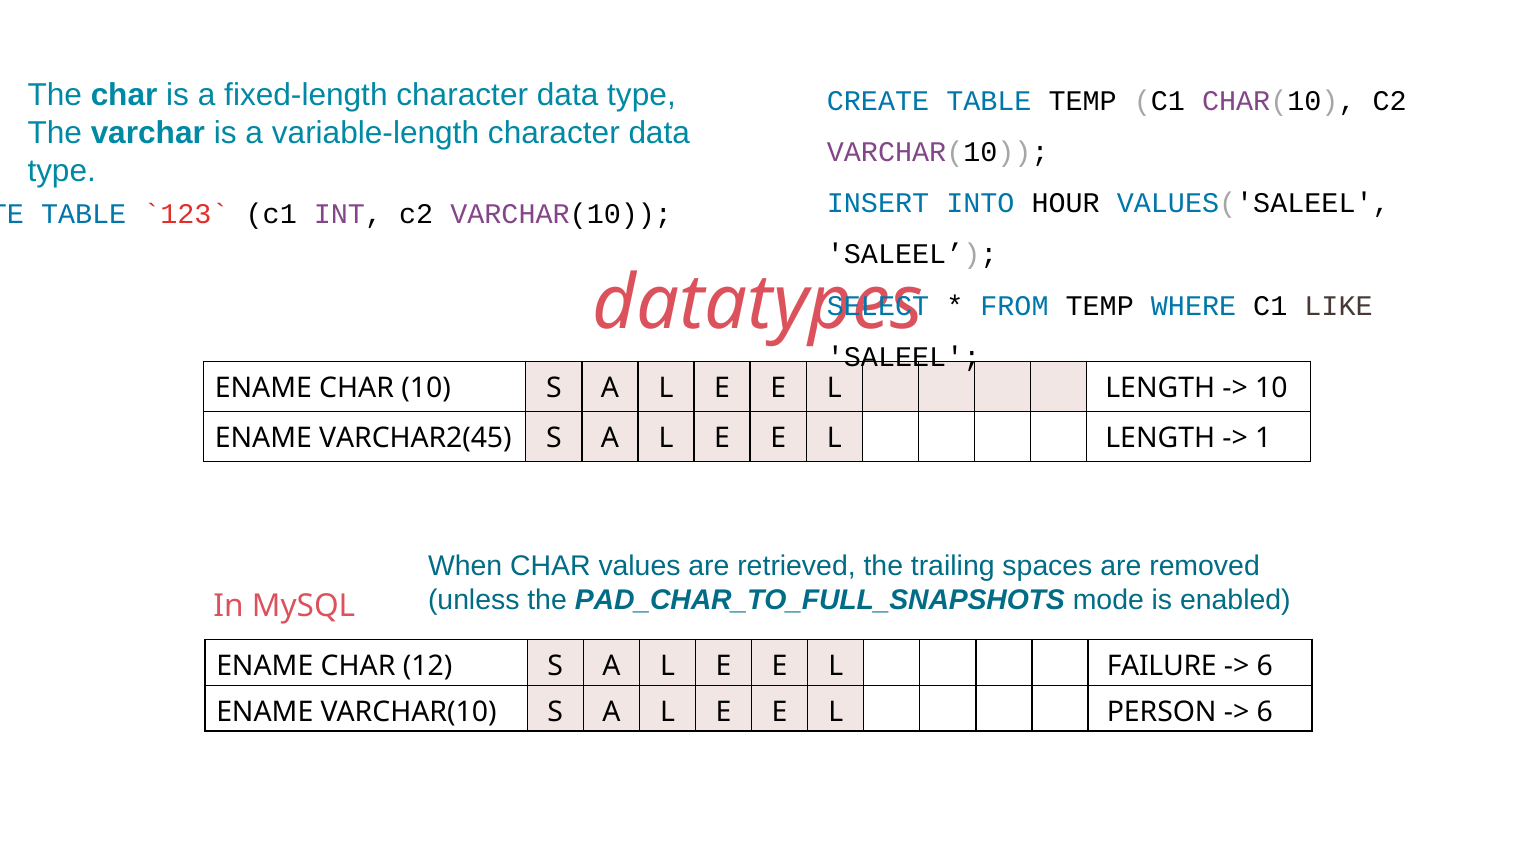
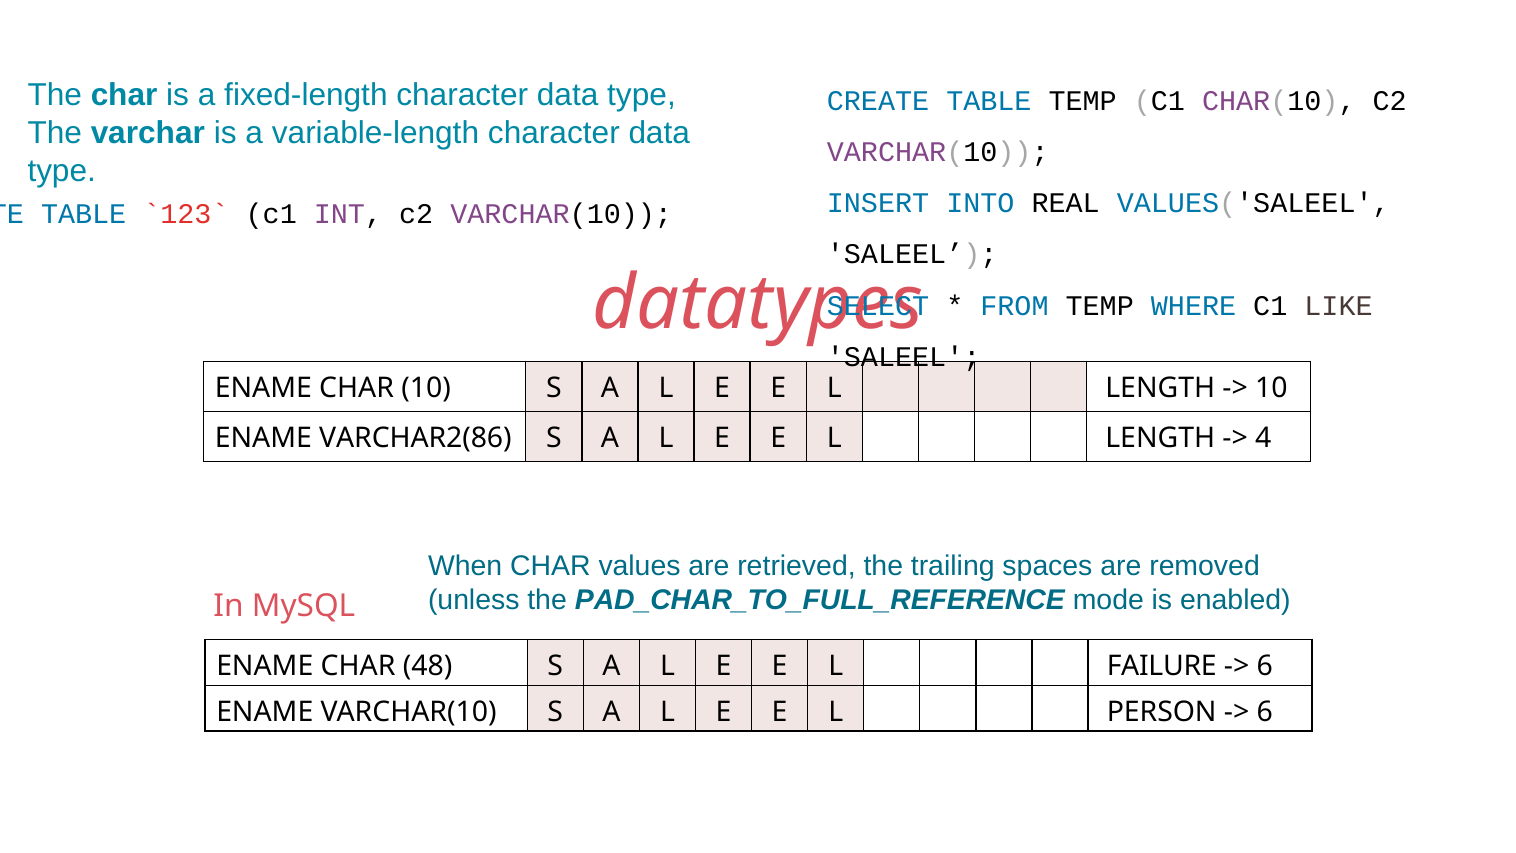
HOUR: HOUR -> REAL (1066, 203)
VARCHAR2(45: VARCHAR2(45 -> VARCHAR2(86 (415, 438)
1: 1 -> 4 (1263, 438)
PAD_CHAR_TO_FULL_SNAPSHOTS: PAD_CHAR_TO_FULL_SNAPSHOTS -> PAD_CHAR_TO_FULL_REFERENCE (820, 600)
12: 12 -> 48 (428, 666)
